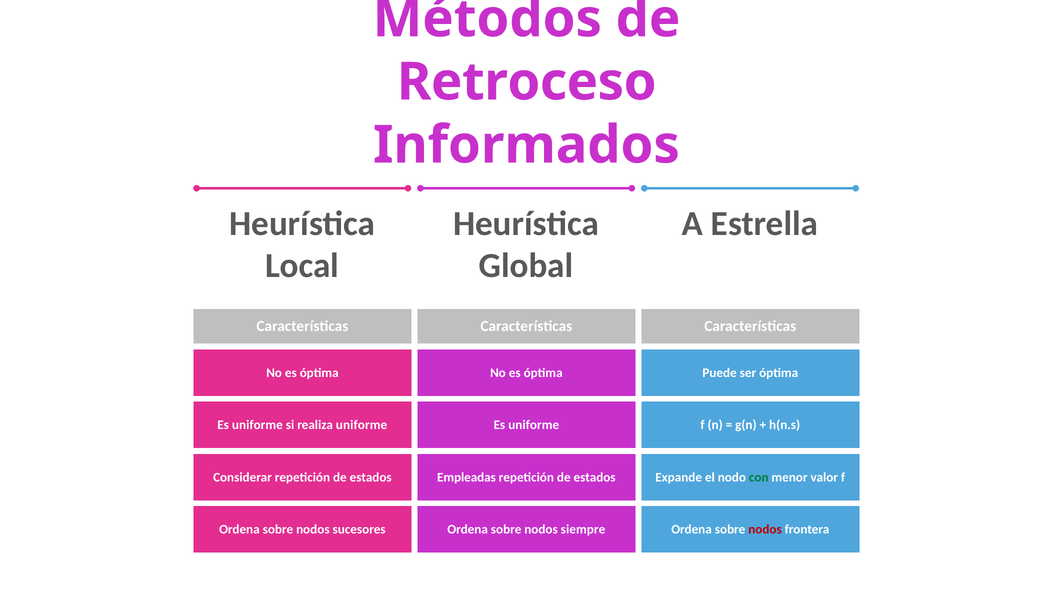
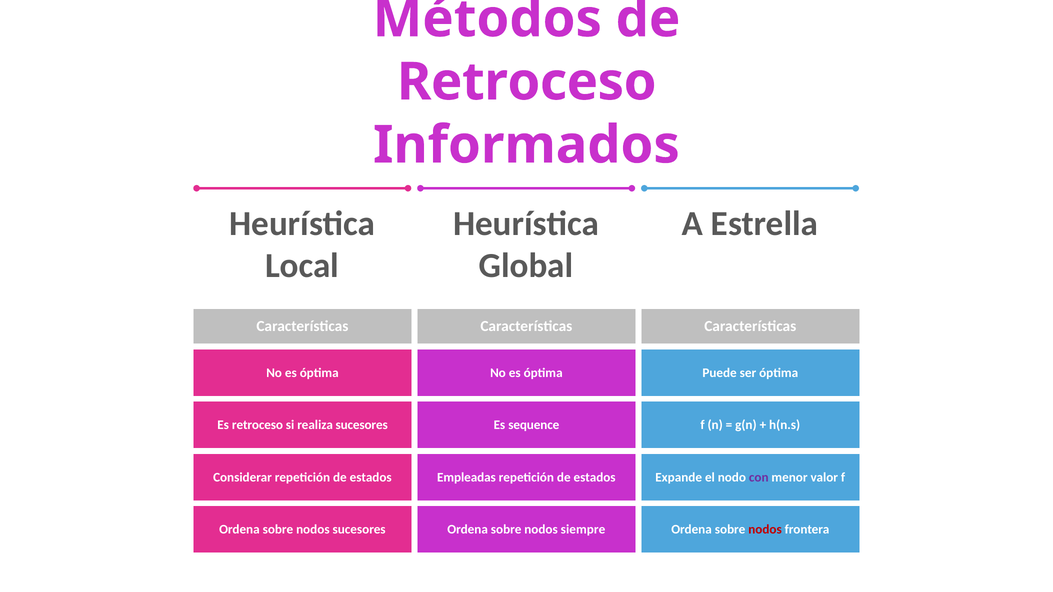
uniforme: uniforme -> retroceso (257, 425)
realiza uniforme: uniforme -> sucesores (362, 425)
uniforme: uniforme -> sequence (534, 425)
con colour: green -> purple (759, 477)
